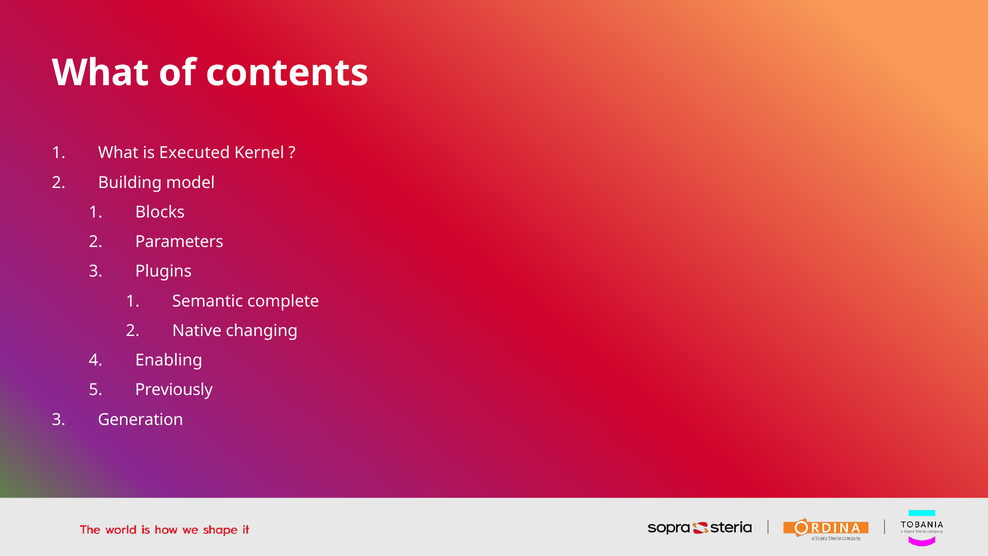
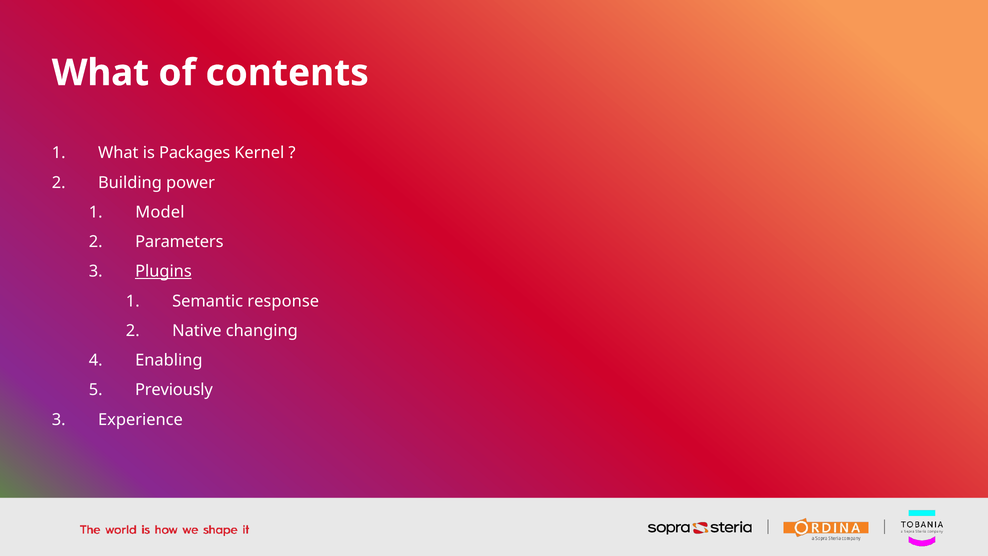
Executed: Executed -> Packages (195, 153)
model: model -> power (191, 183)
Blocks: Blocks -> Model (160, 212)
Plugins underline: none -> present (163, 271)
complete: complete -> response (283, 301)
Generation: Generation -> Experience (140, 419)
